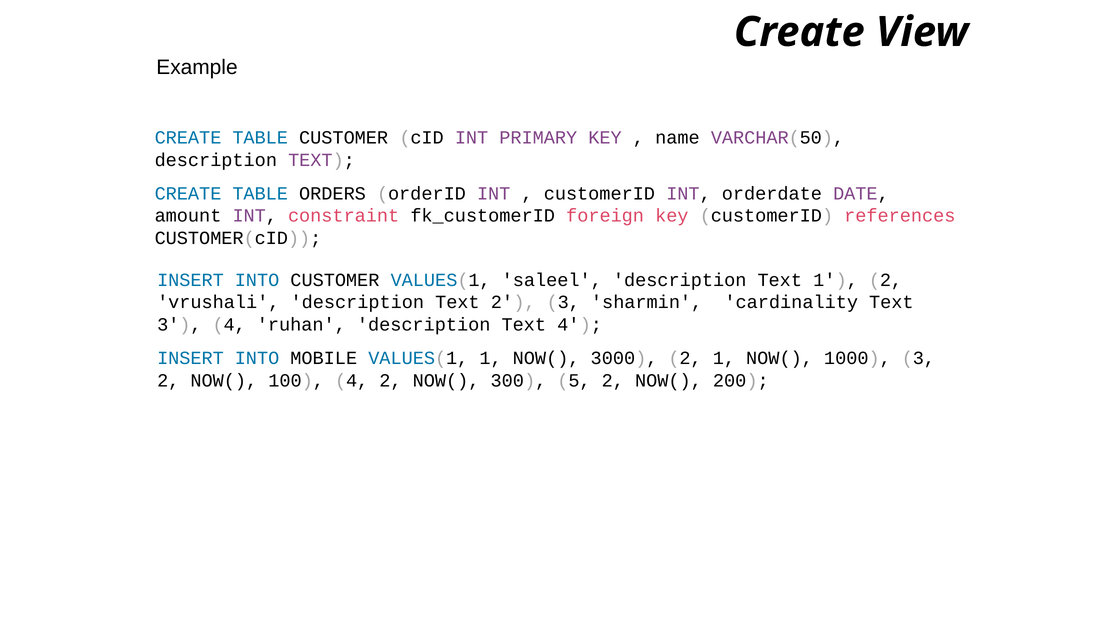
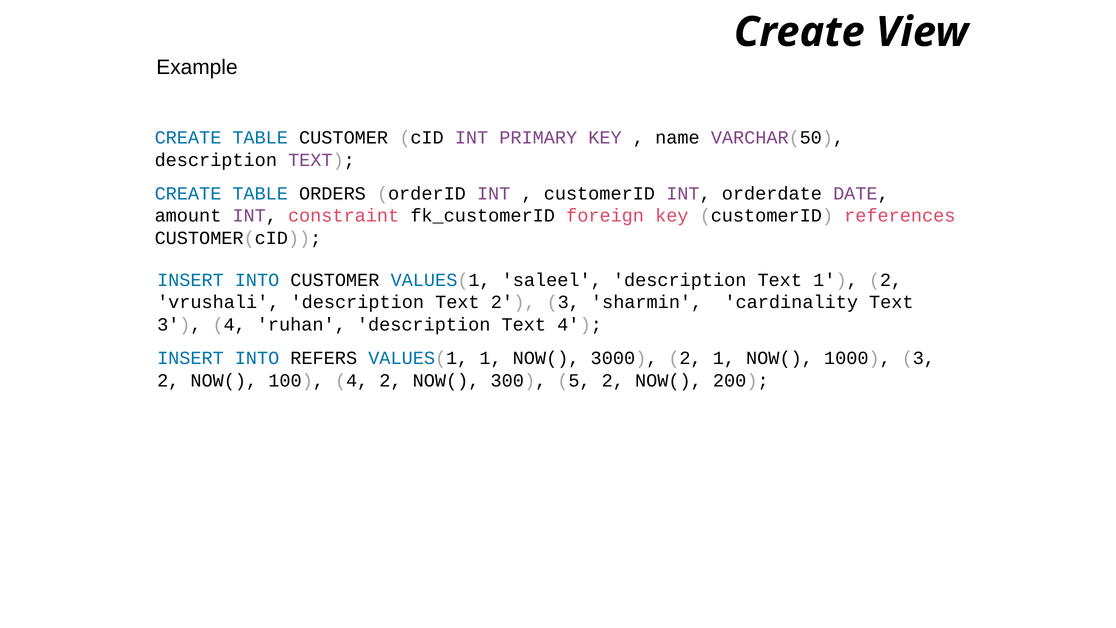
MOBILE: MOBILE -> REFERS (324, 358)
